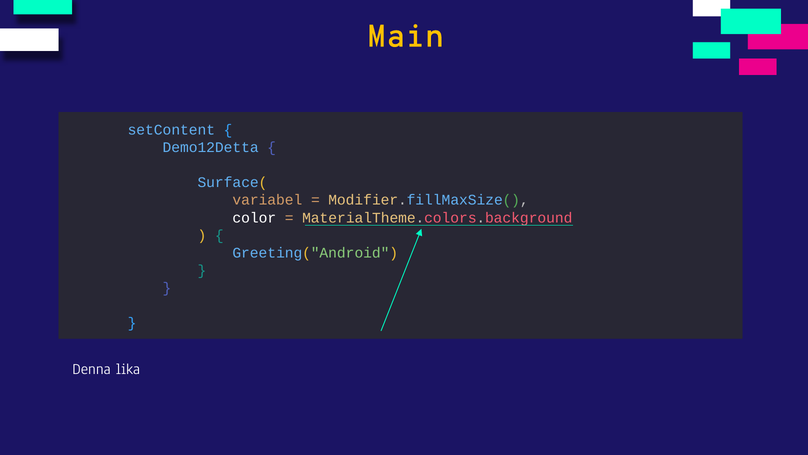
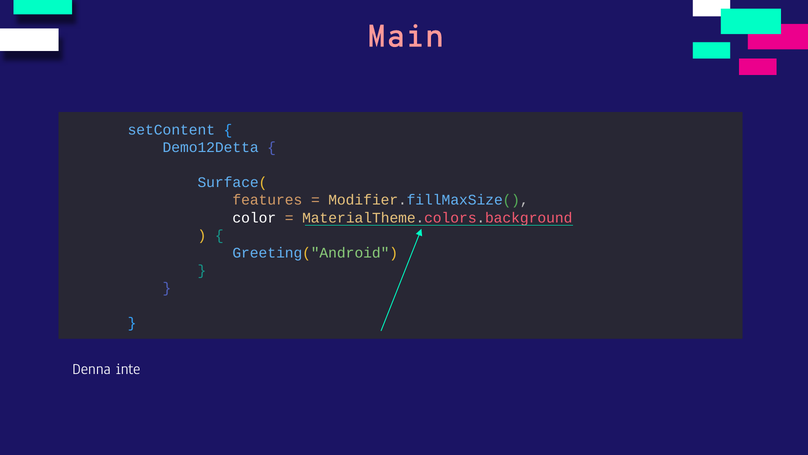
Main colour: yellow -> pink (406, 36)
variabel: variabel -> features (267, 200)
lika: lika -> inte (128, 368)
